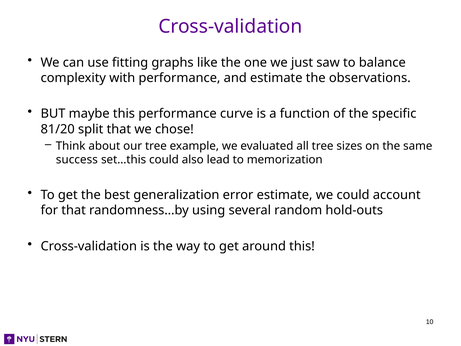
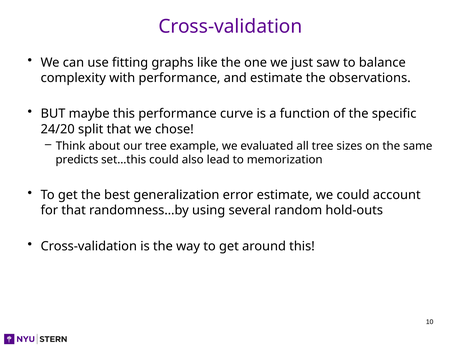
81/20: 81/20 -> 24/20 (58, 129)
success: success -> predicts (77, 160)
